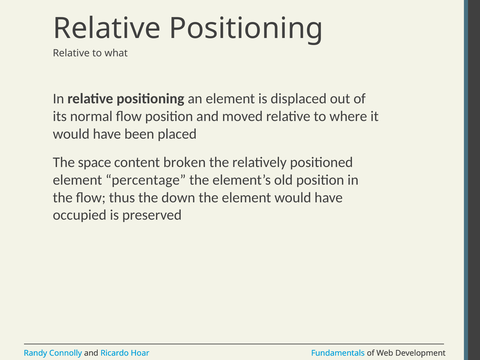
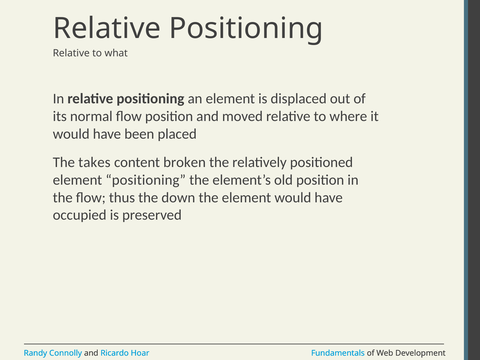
space: space -> takes (94, 162)
element percentage: percentage -> positioning (146, 180)
